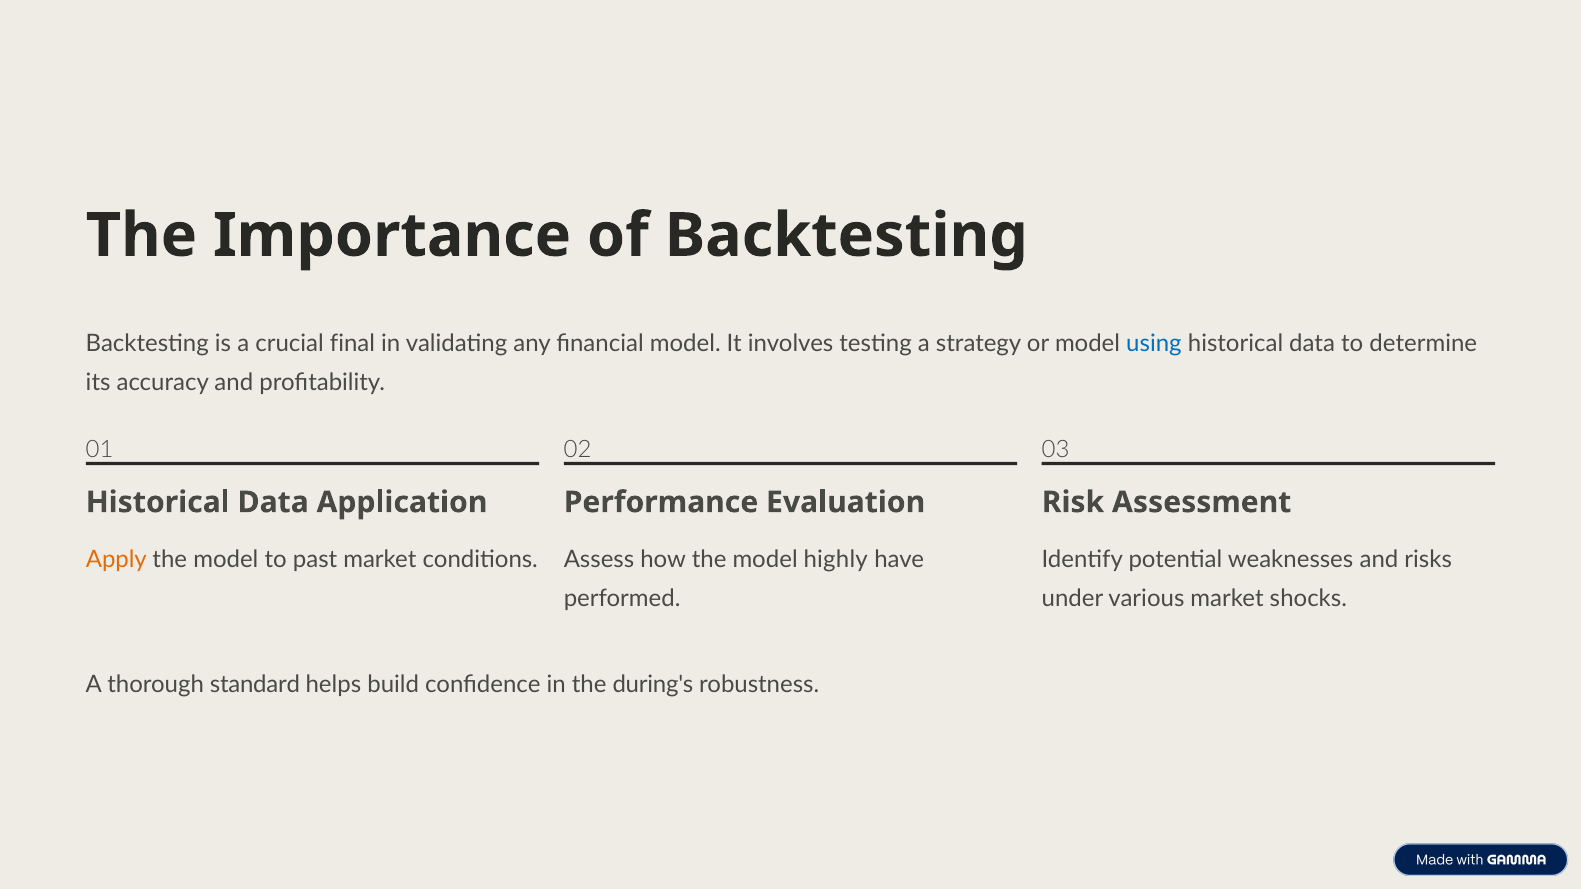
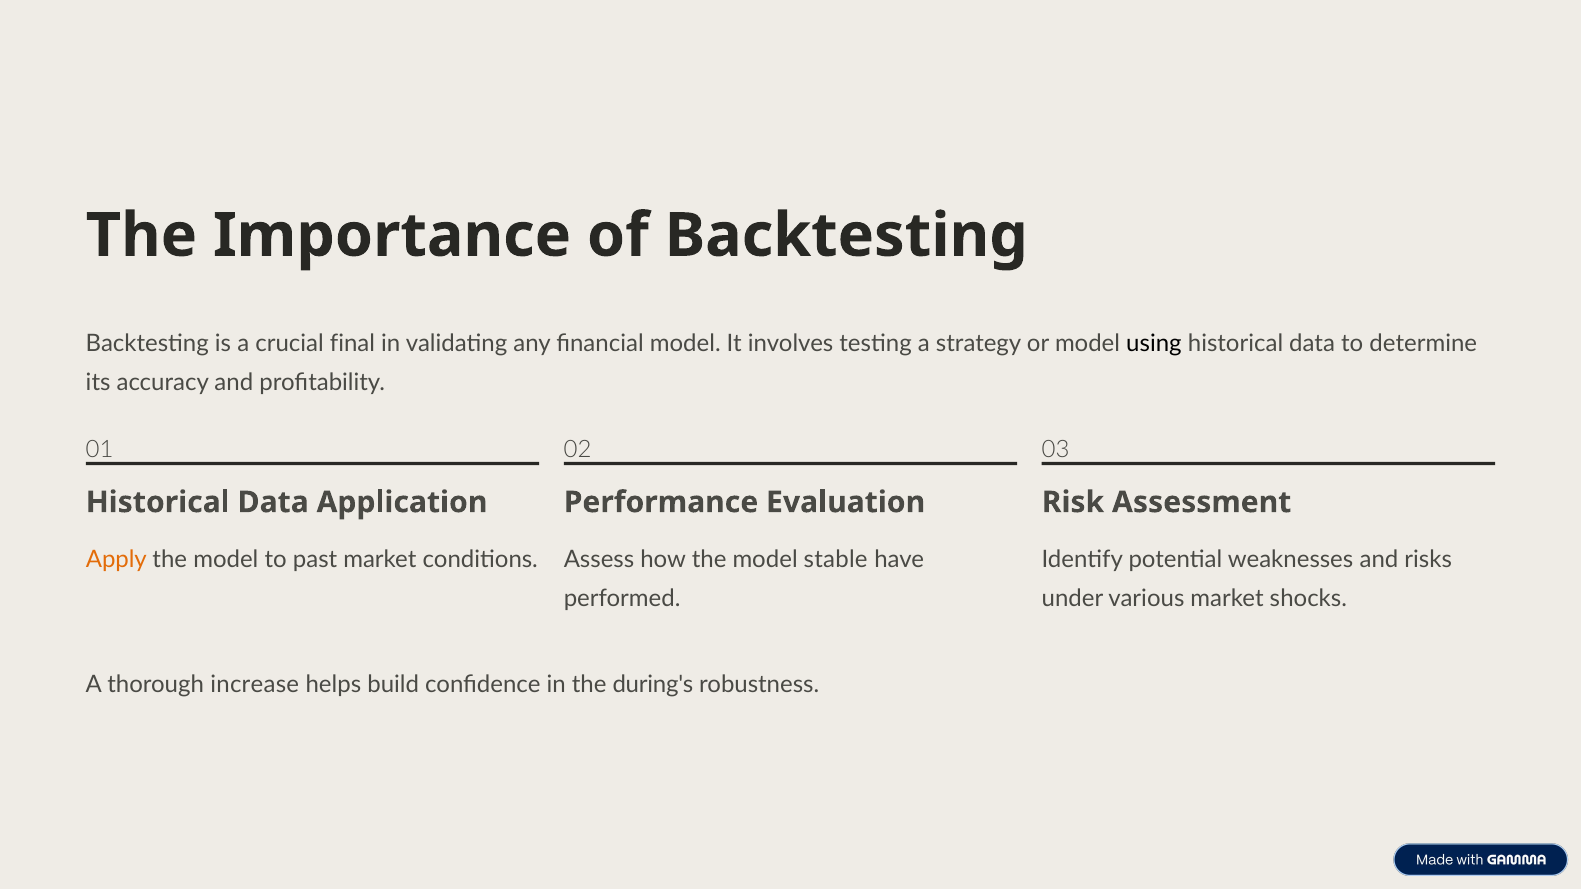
using colour: blue -> black (1154, 344)
highly: highly -> stable (836, 560)
standard: standard -> increase (255, 685)
